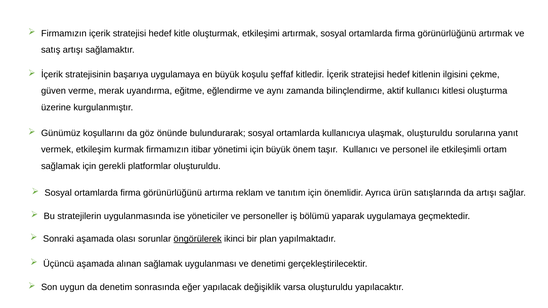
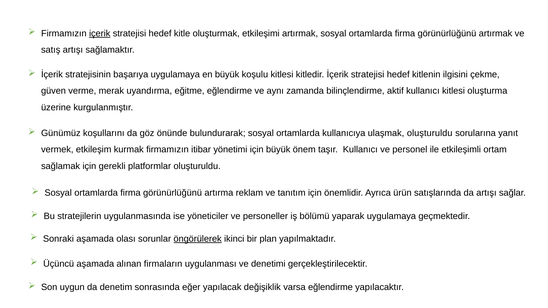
içerik underline: none -> present (100, 33)
koşulu şeffaf: şeffaf -> kitlesi (282, 75)
alınan sağlamak: sağlamak -> firmaların (163, 264)
varsa oluşturuldu: oluşturuldu -> eğlendirme (330, 288)
